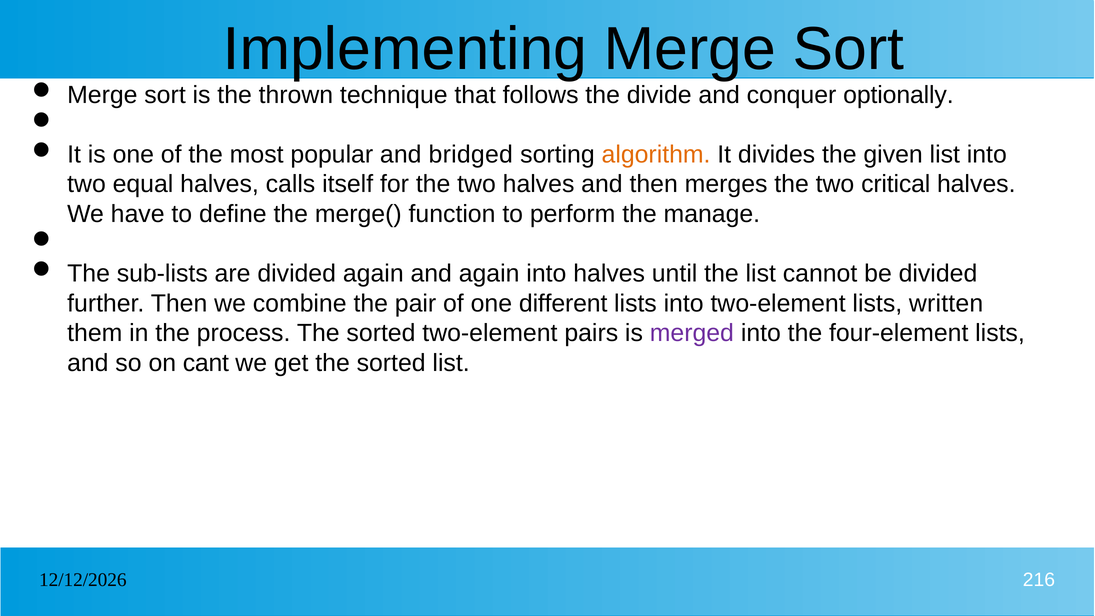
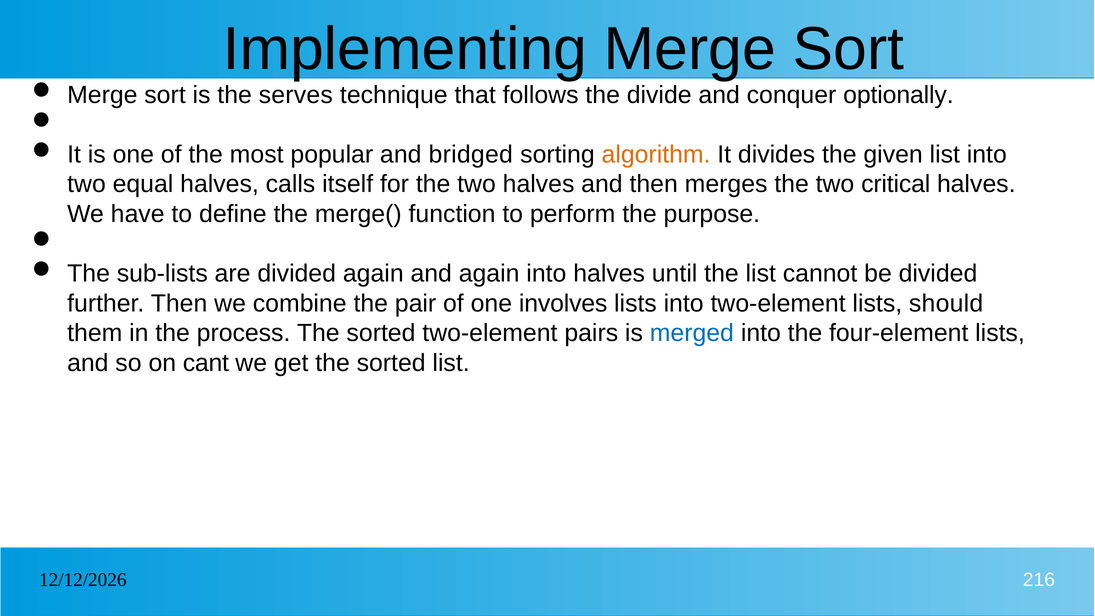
thrown: thrown -> serves (296, 95)
manage: manage -> purpose (712, 214)
different: different -> involves (563, 303)
written: written -> should (946, 303)
merged colour: purple -> blue (692, 333)
